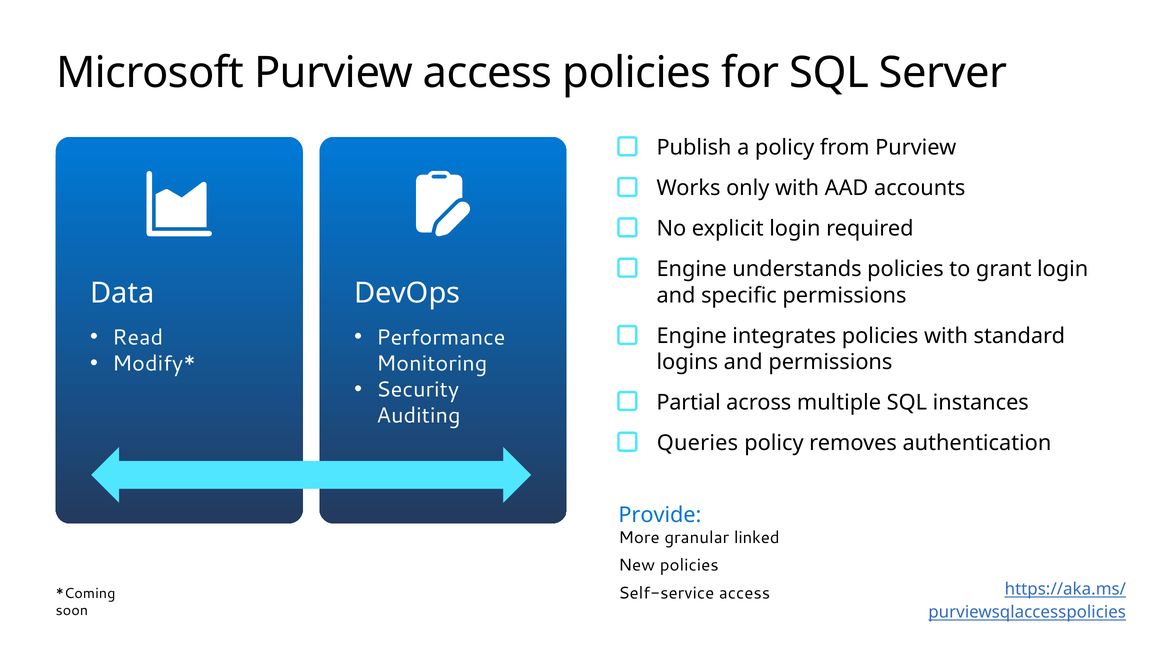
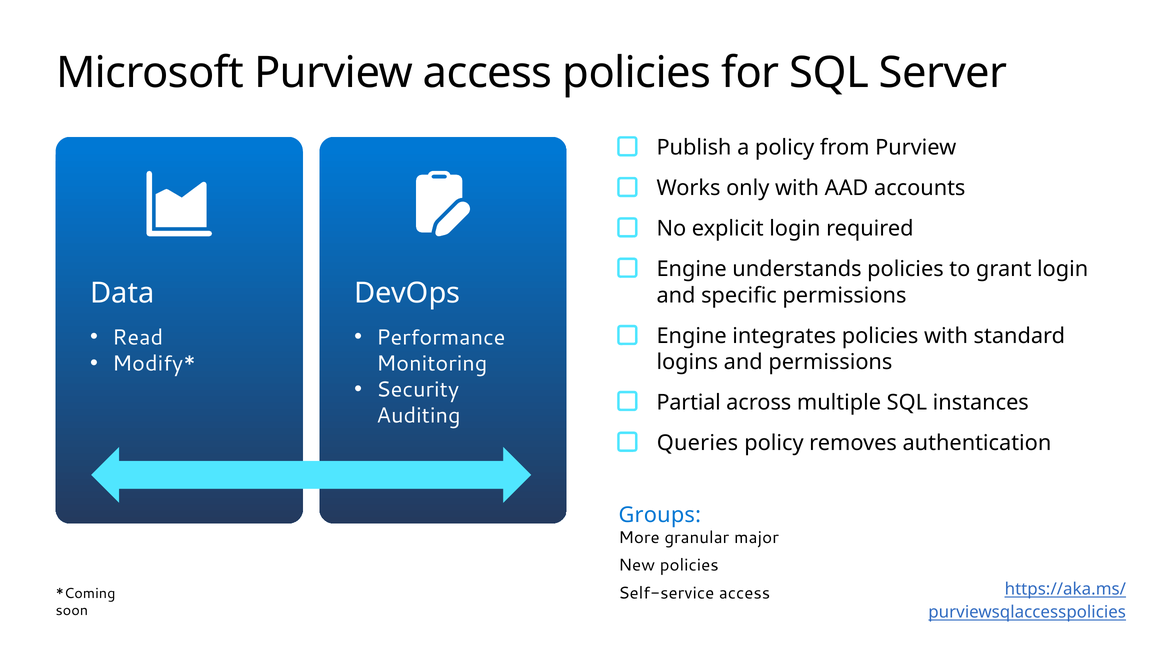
Provide: Provide -> Groups (660, 515)
linked: linked -> major (757, 538)
